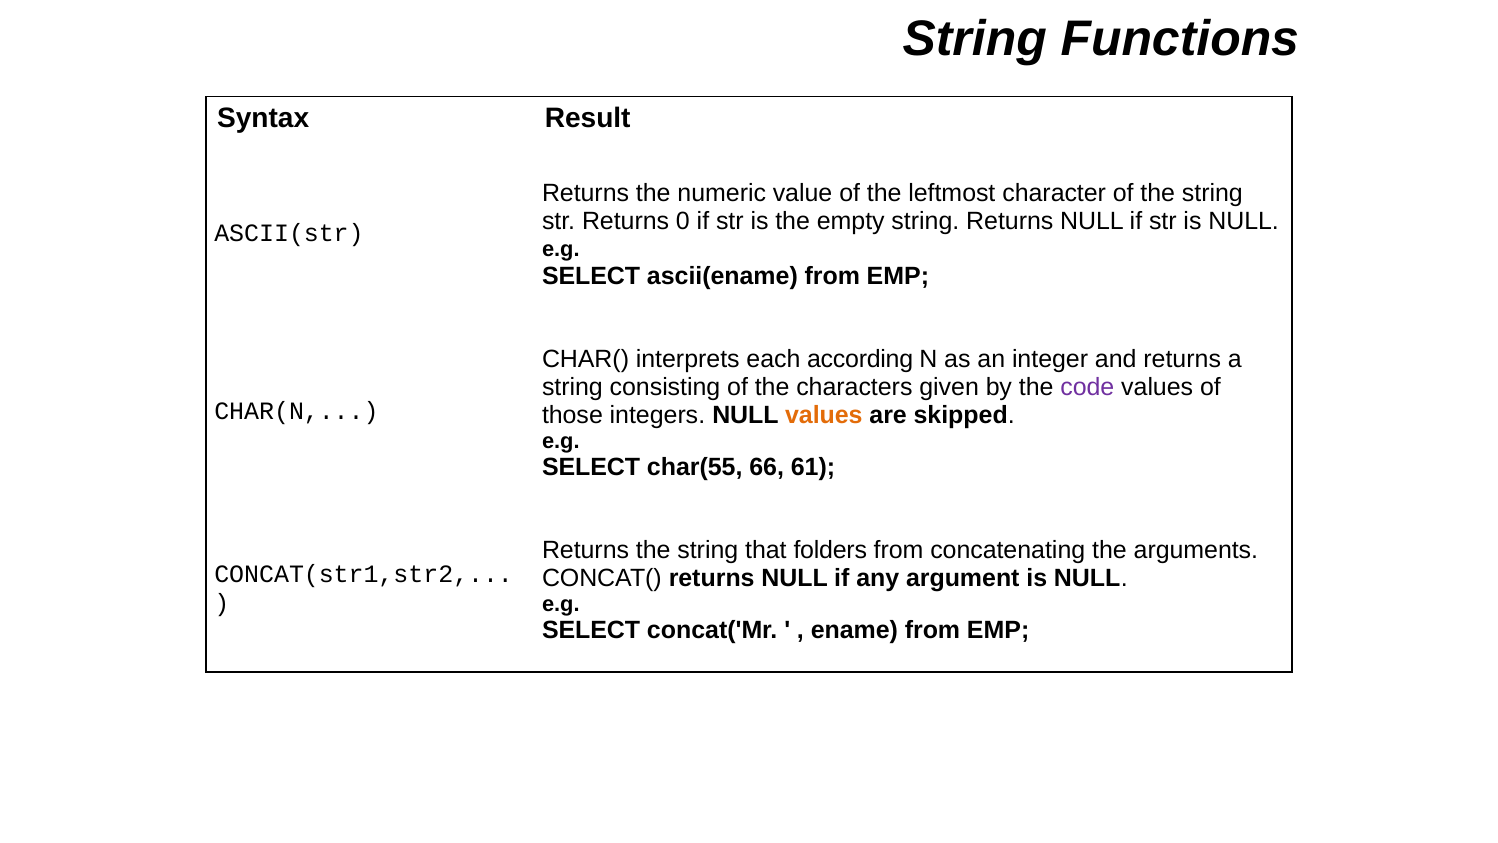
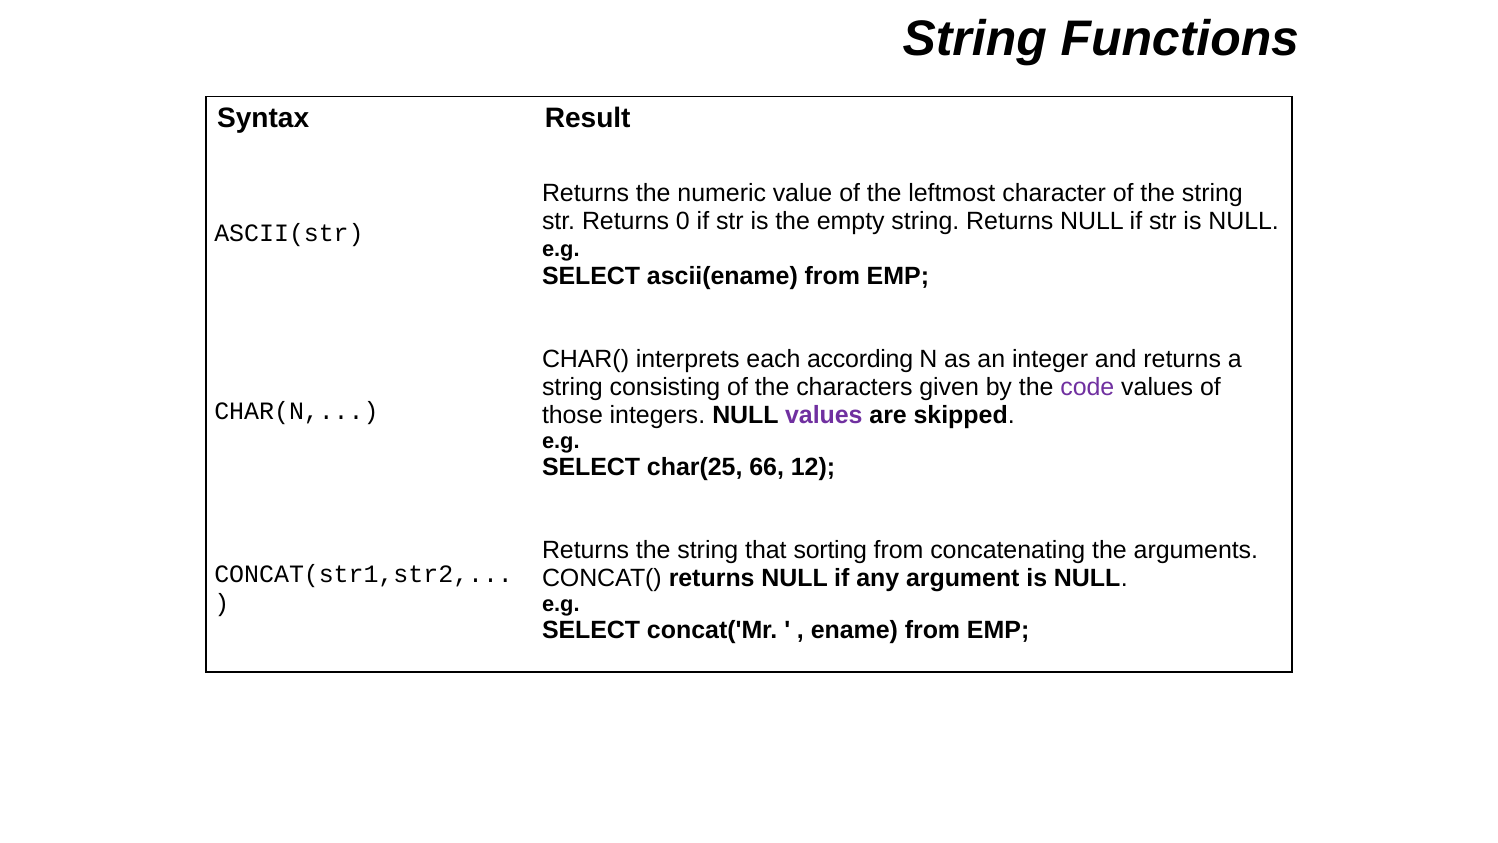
values colour: orange -> purple (824, 415)
char(55: char(55 -> char(25 (695, 467)
61: 61 -> 12 (813, 467)
folders: folders -> sorting (830, 551)
